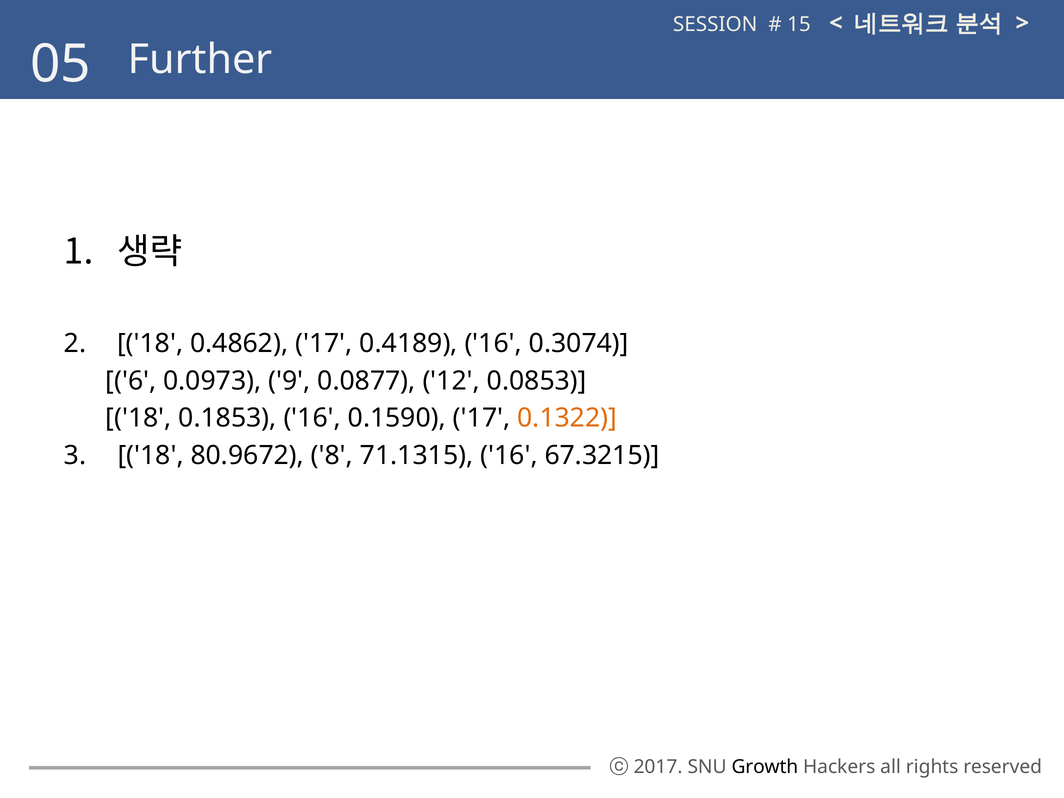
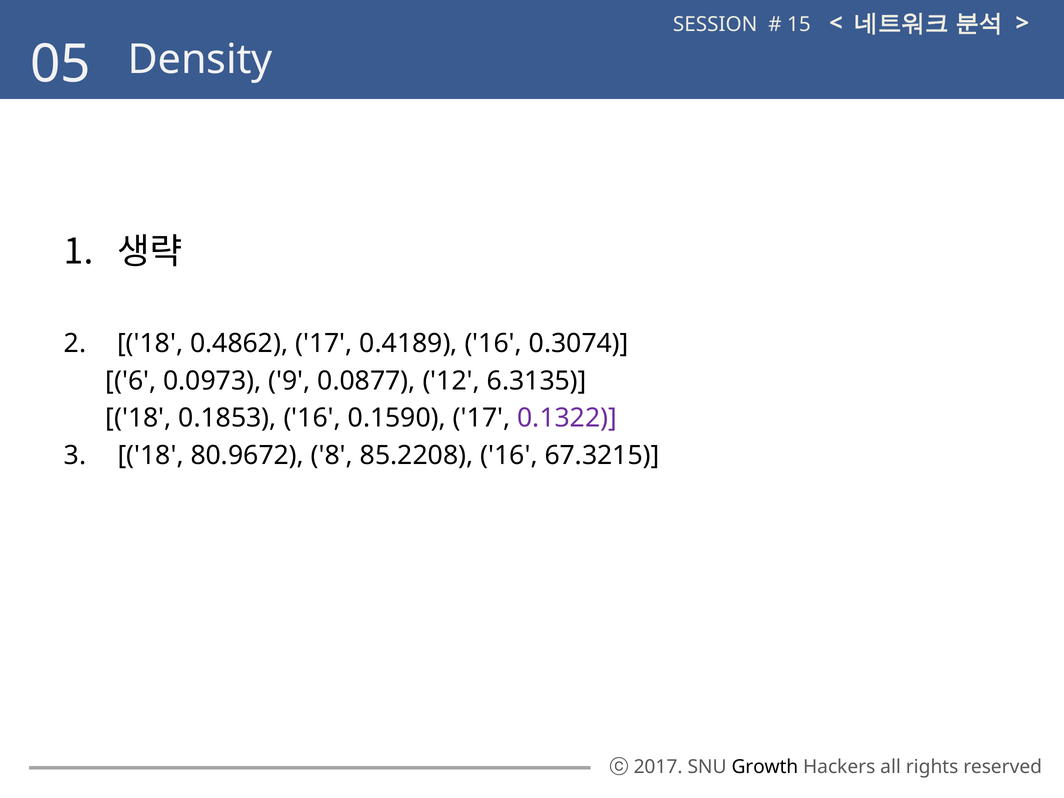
Further: Further -> Density (200, 60)
0.0853: 0.0853 -> 6.3135 (537, 381)
0.1322 colour: orange -> purple (567, 418)
71.1315: 71.1315 -> 85.2208 (417, 455)
